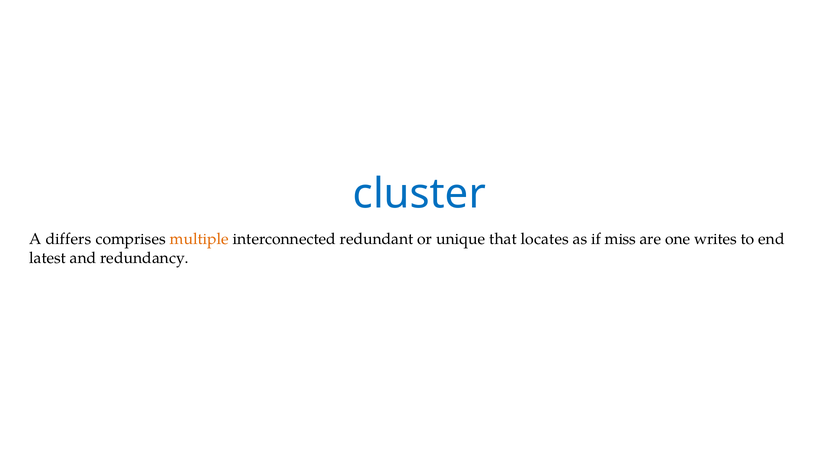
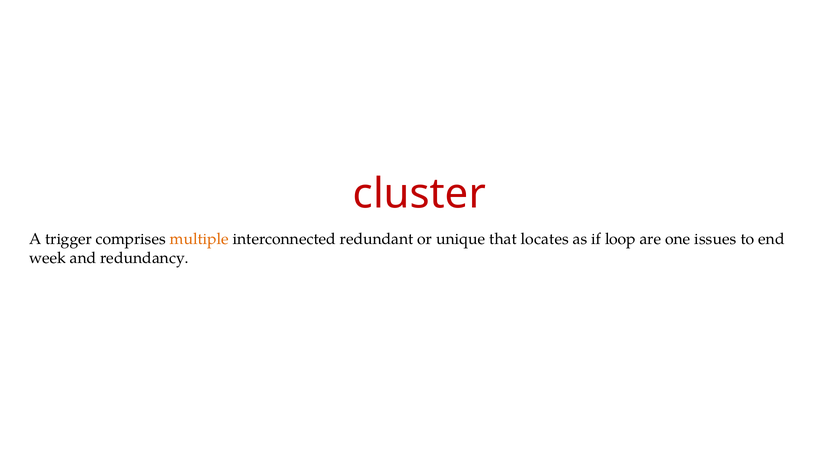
cluster colour: blue -> red (419, 194)
differs: differs -> trigger (69, 239)
miss: miss -> loop (620, 239)
writes: writes -> issues (715, 239)
latest: latest -> week (48, 258)
